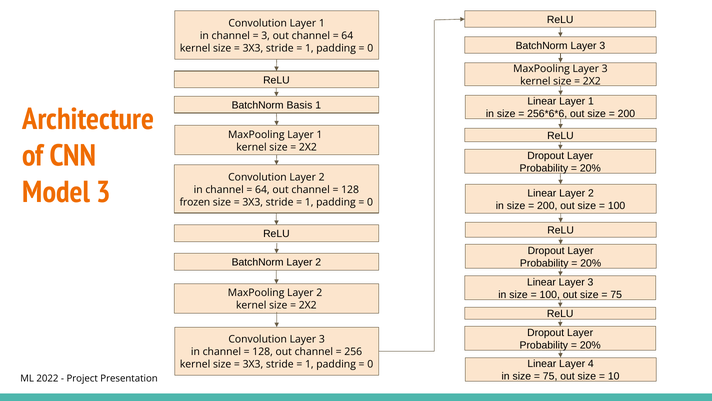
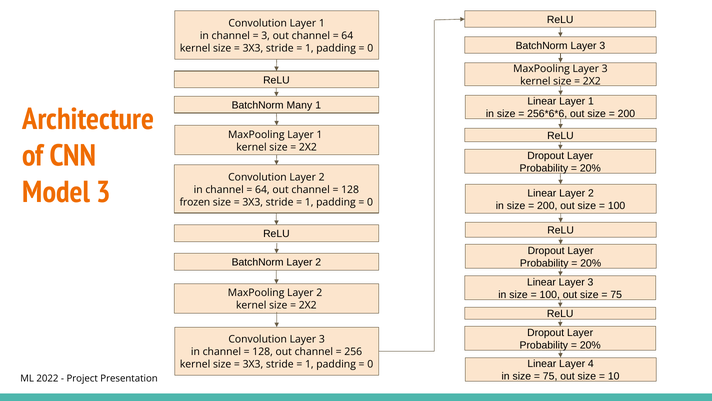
Basis: Basis -> Many (299, 105)
